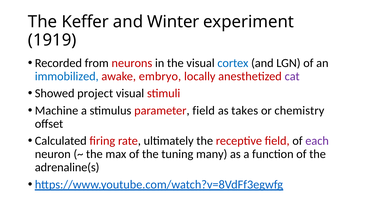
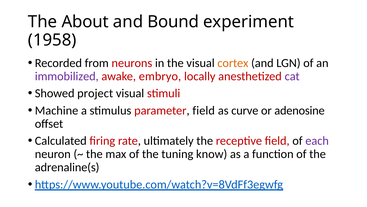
Keffer: Keffer -> About (85, 22)
Winter: Winter -> Bound (173, 22)
1919: 1919 -> 1958 (52, 40)
cortex colour: blue -> orange (233, 63)
immobilized colour: blue -> purple (67, 76)
takes: takes -> curve (245, 110)
chemistry: chemistry -> adenosine (300, 110)
many: many -> know (212, 154)
